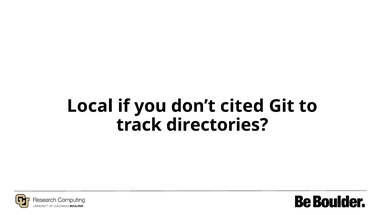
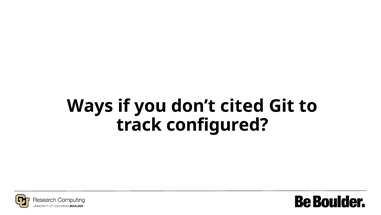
Local: Local -> Ways (90, 106)
directories: directories -> configured (217, 125)
